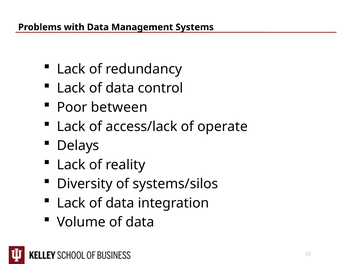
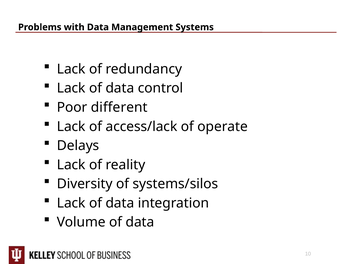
between: between -> different (119, 107)
